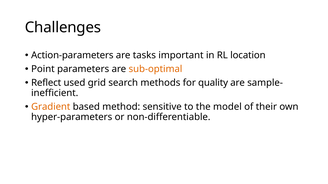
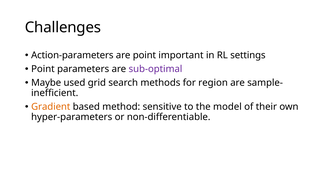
are tasks: tasks -> point (144, 55)
location: location -> settings (248, 55)
sub-optimal colour: orange -> purple (155, 69)
Reflect: Reflect -> Maybe (46, 83)
quality: quality -> region (213, 83)
